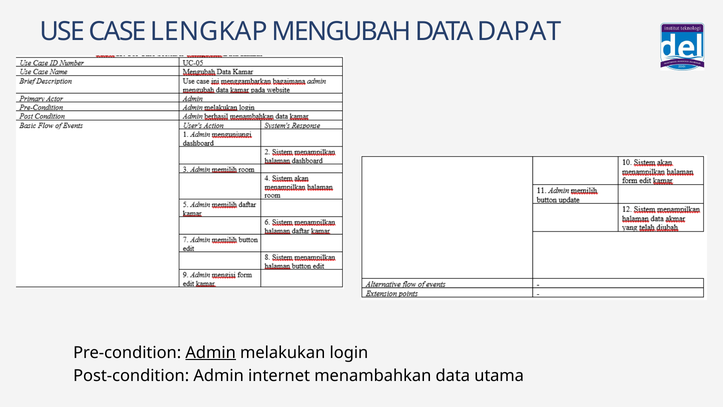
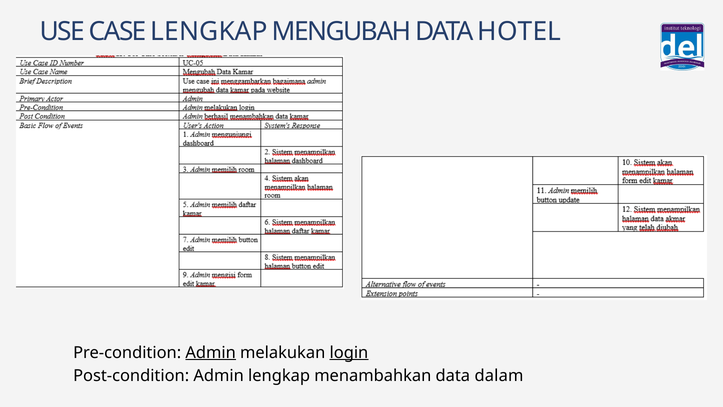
DAPAT: DAPAT -> HOTEL (519, 31)
login underline: none -> present (349, 352)
Admin internet: internet -> lengkap (279, 375)
utama: utama -> dalam (499, 375)
